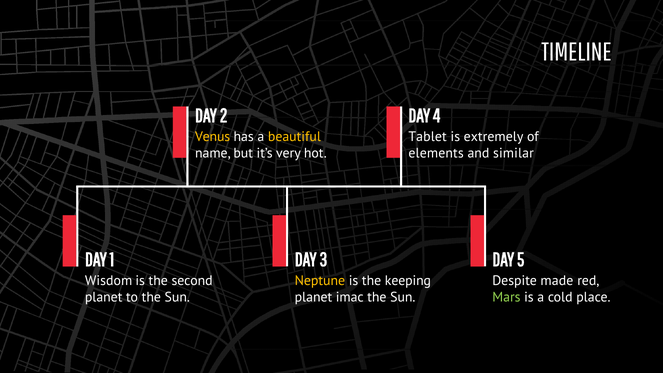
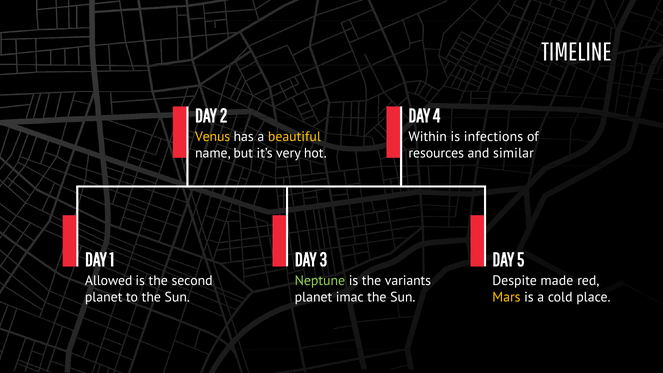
Tablet: Tablet -> Within (428, 137)
extremely: extremely -> infections (493, 137)
elements: elements -> resources (436, 153)
Wisdom: Wisdom -> Allowed (109, 281)
Neptune colour: yellow -> light green (320, 281)
keeping: keeping -> variants (408, 281)
Mars colour: light green -> yellow (506, 297)
